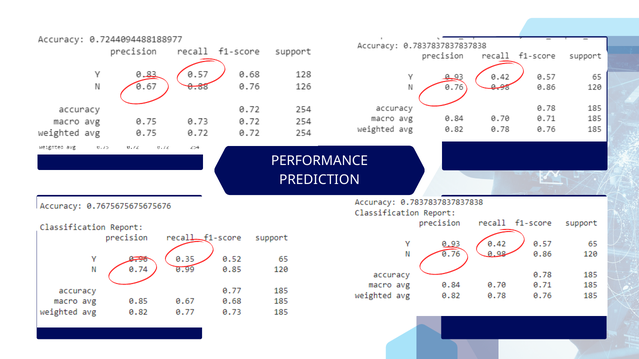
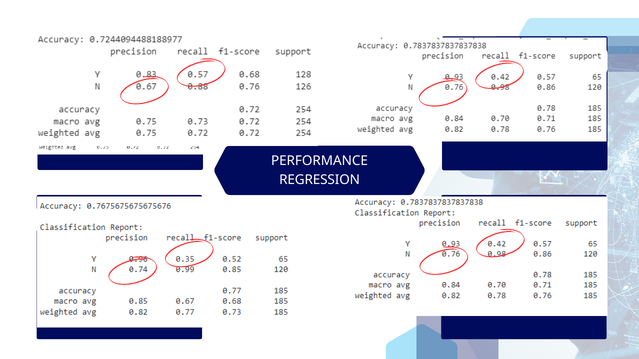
PREDICTION: PREDICTION -> REGRESSION (320, 180)
